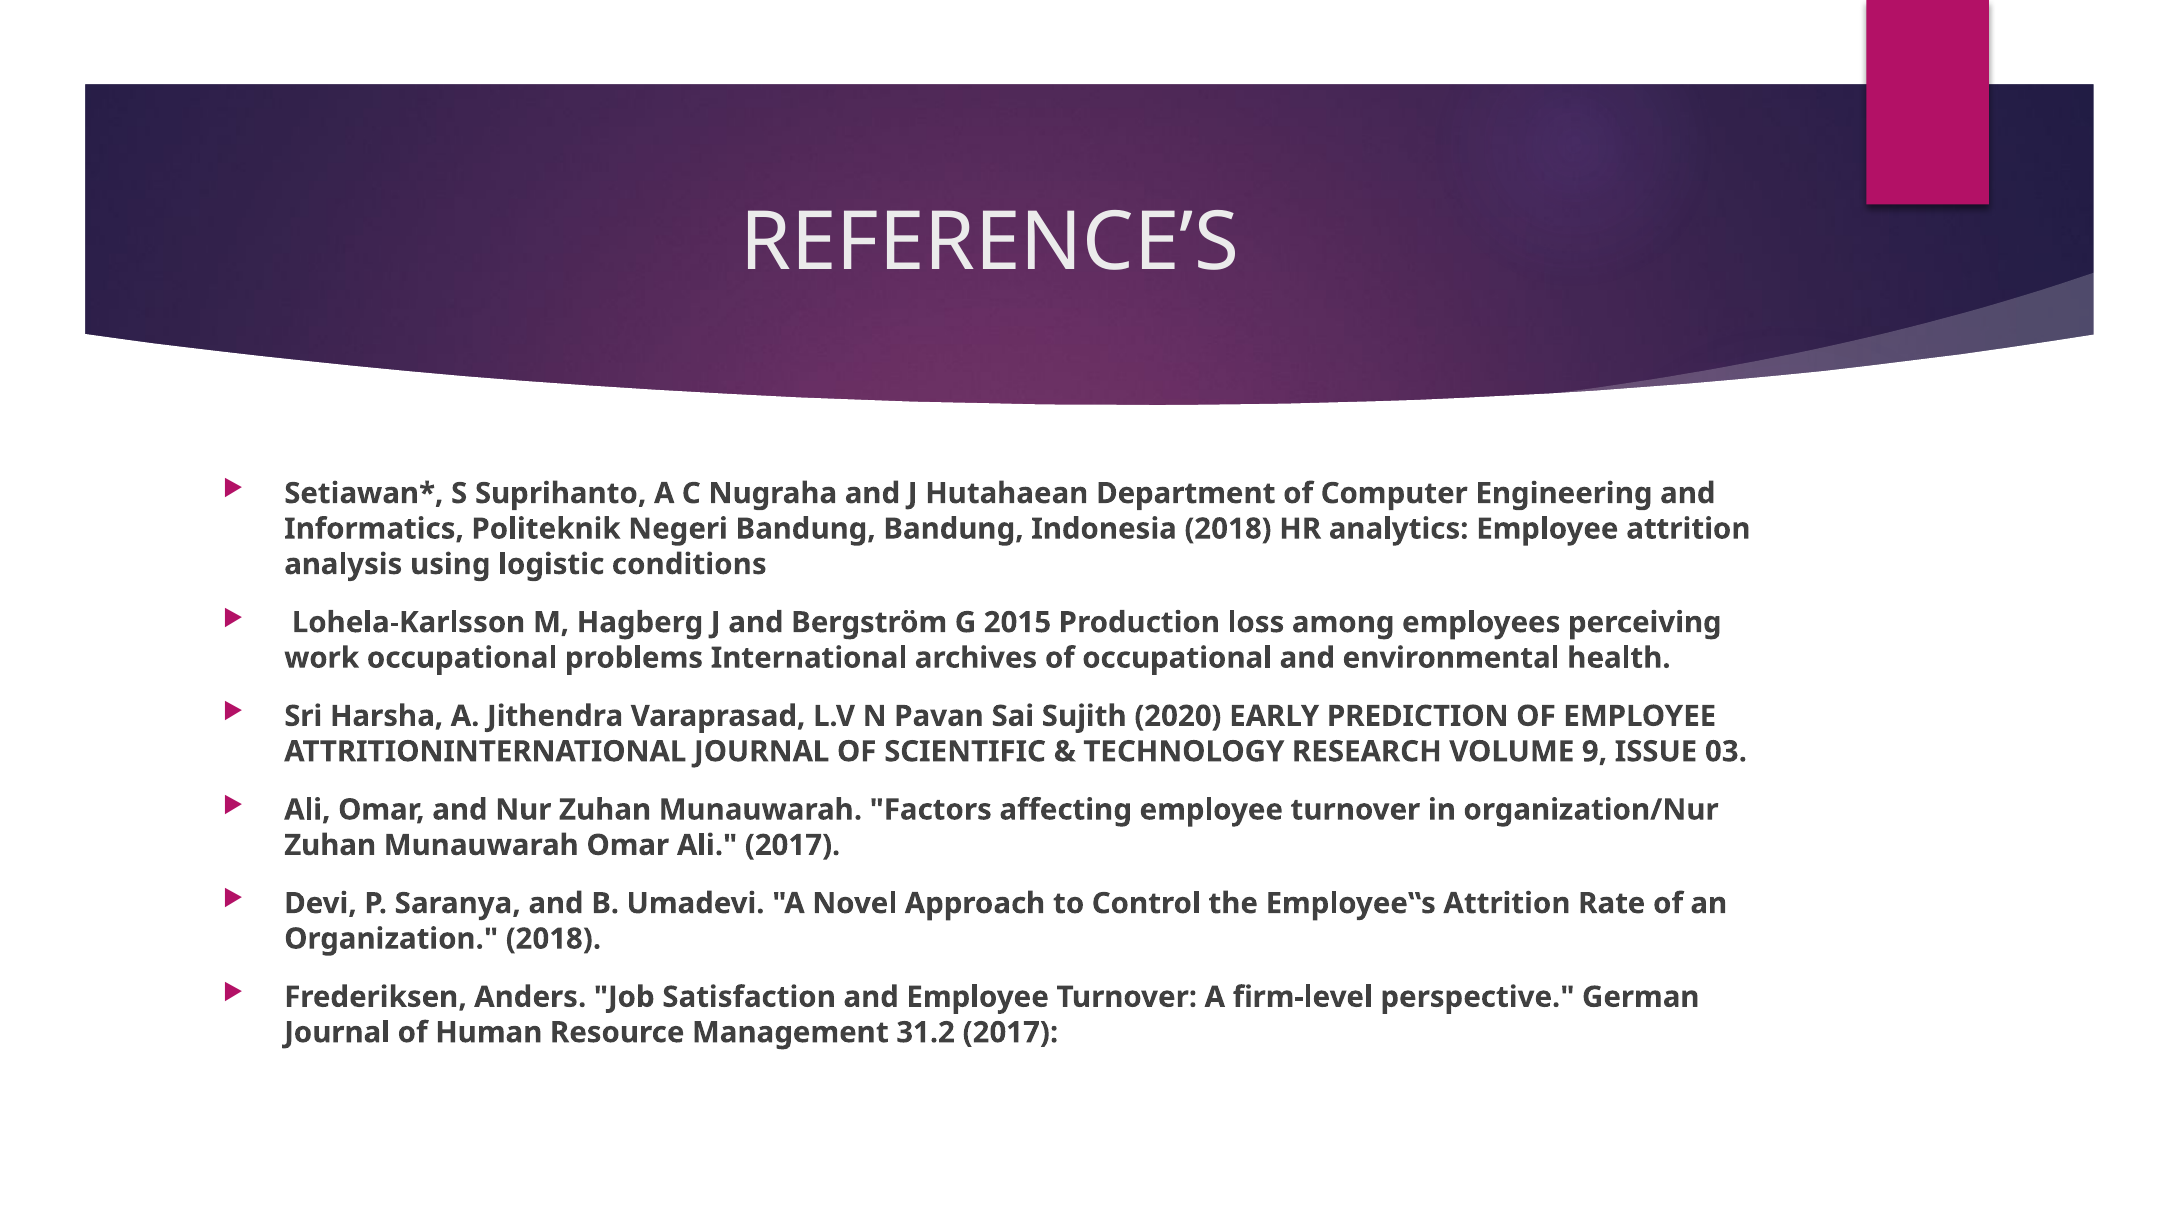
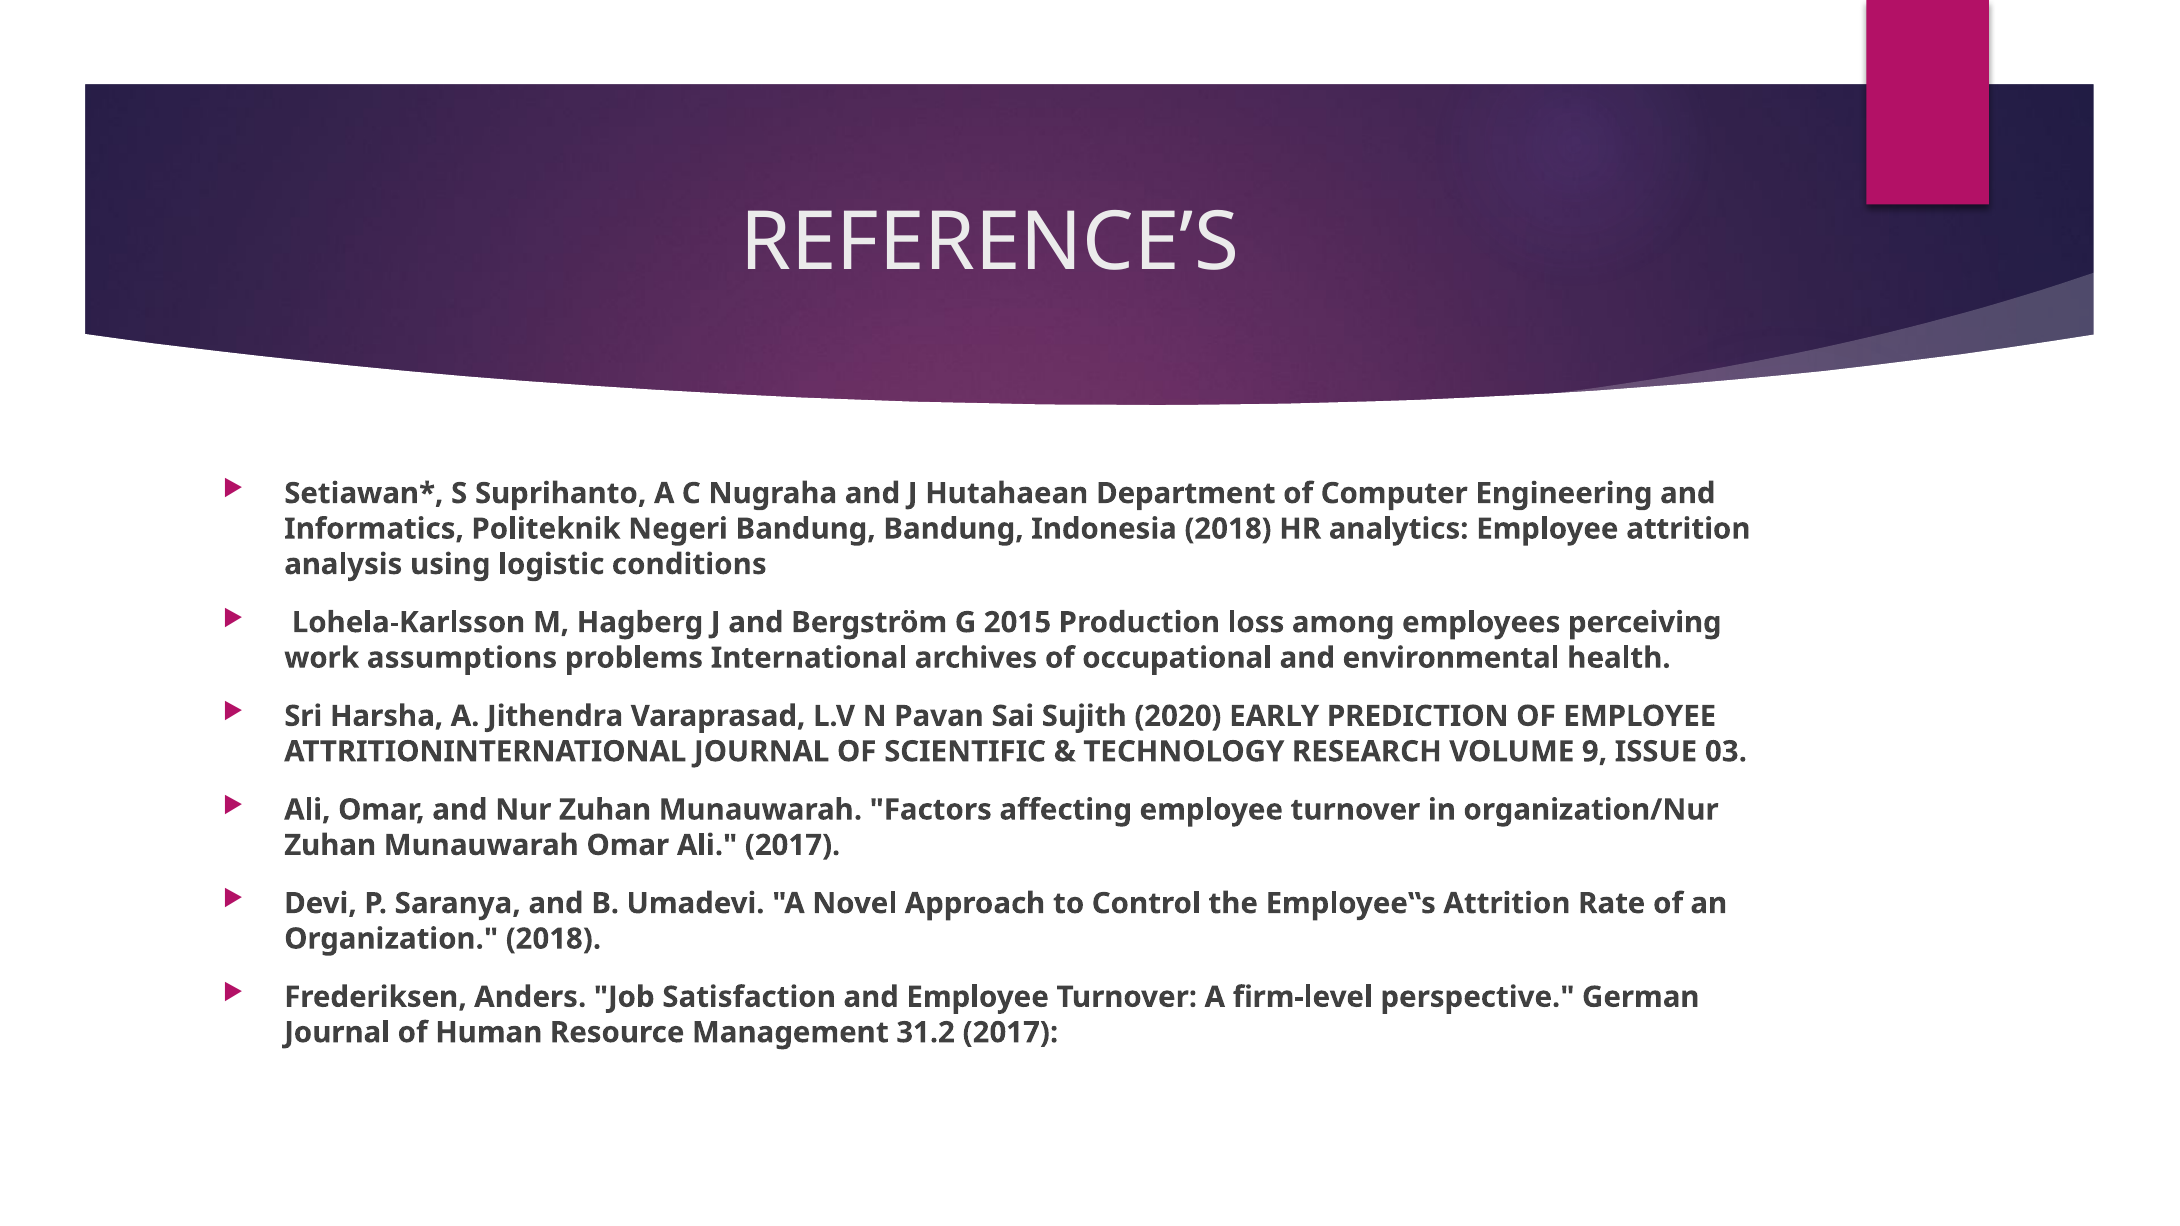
work occupational: occupational -> assumptions (462, 658)
